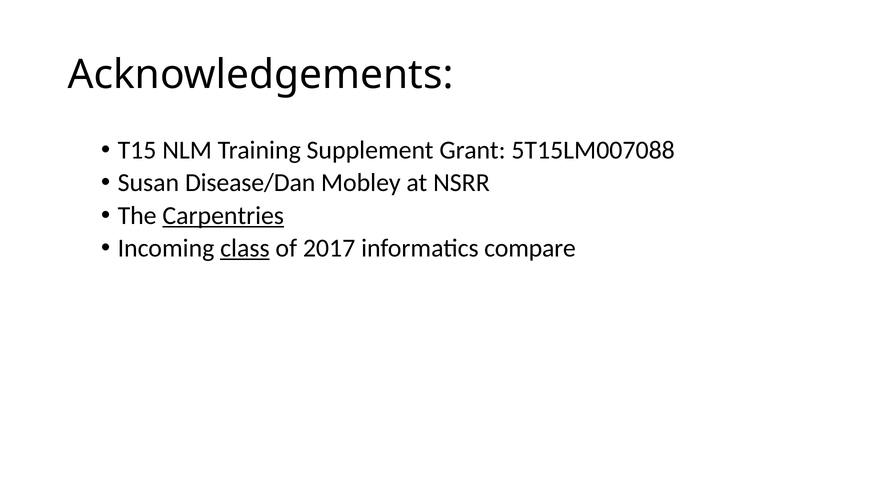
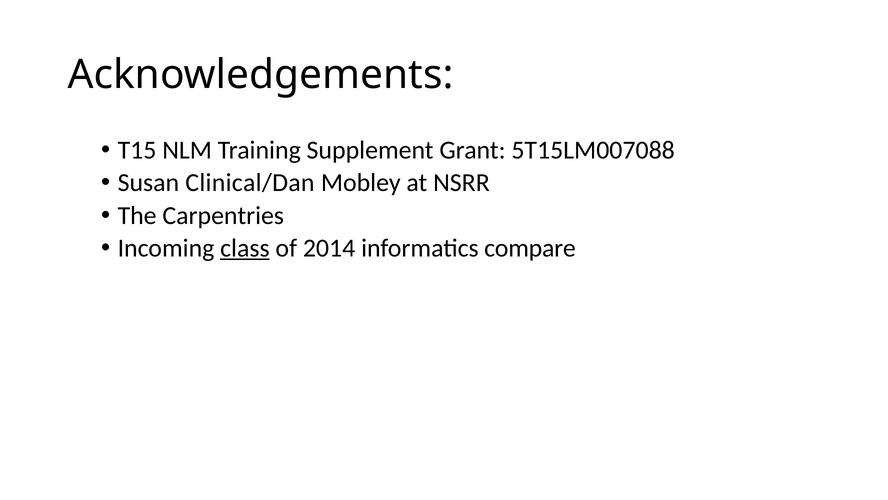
Disease/Dan: Disease/Dan -> Clinical/Dan (250, 183)
Carpentries underline: present -> none (223, 215)
2017: 2017 -> 2014 (329, 248)
